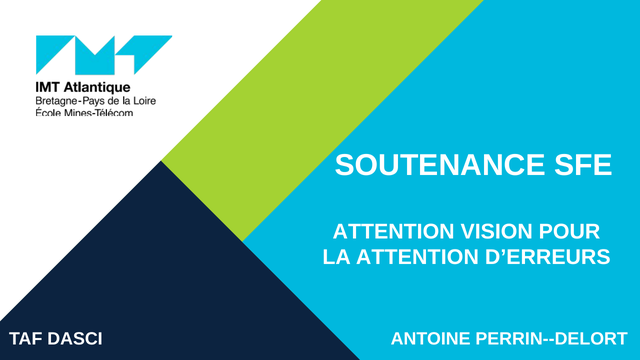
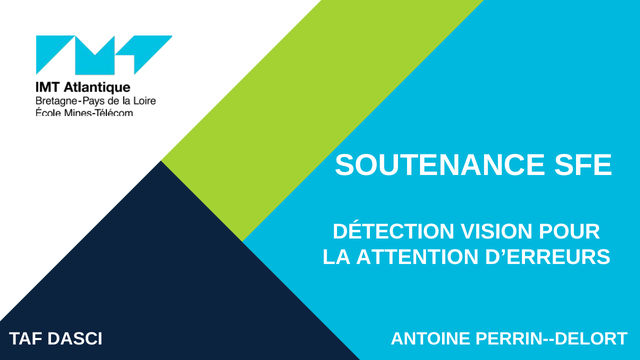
ATTENTION: ATTENTION -> DÉTECTION (394, 232)
